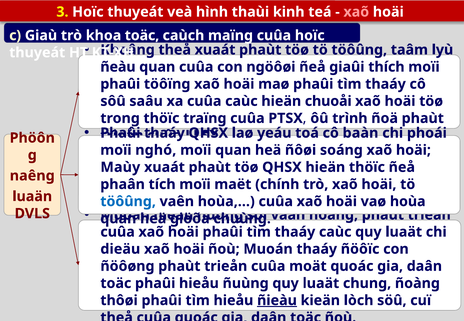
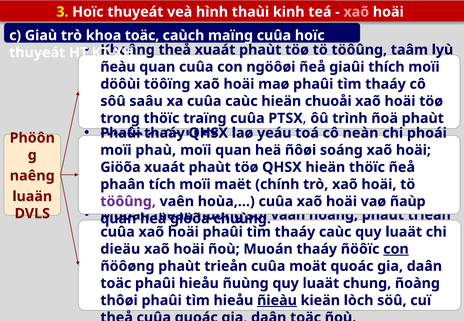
phaûi: phaûi -> döôùi (120, 84)
baàn: baàn -> neàn (361, 133)
nghó: nghó -> phaù (156, 150)
Maùy: Maùy -> Giöõa (120, 167)
töôûng colour: blue -> purple (128, 201)
hoùa: hoùa -> ñaùp (408, 201)
con underline: none -> present (396, 249)
